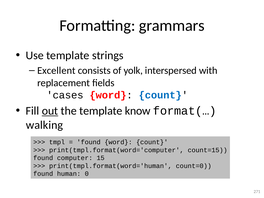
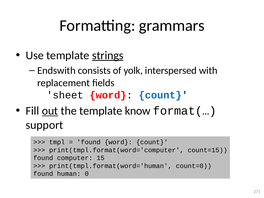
strings underline: none -> present (108, 55)
Excellent: Excellent -> Endswith (56, 71)
cases: cases -> sheet (65, 95)
walking: walking -> support (45, 125)
